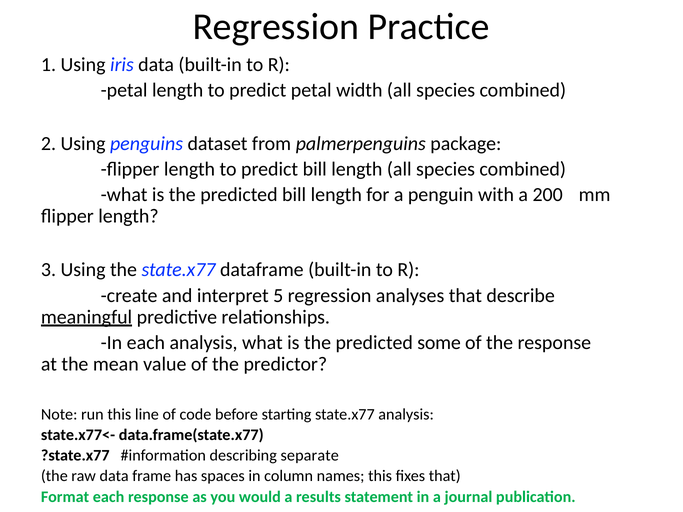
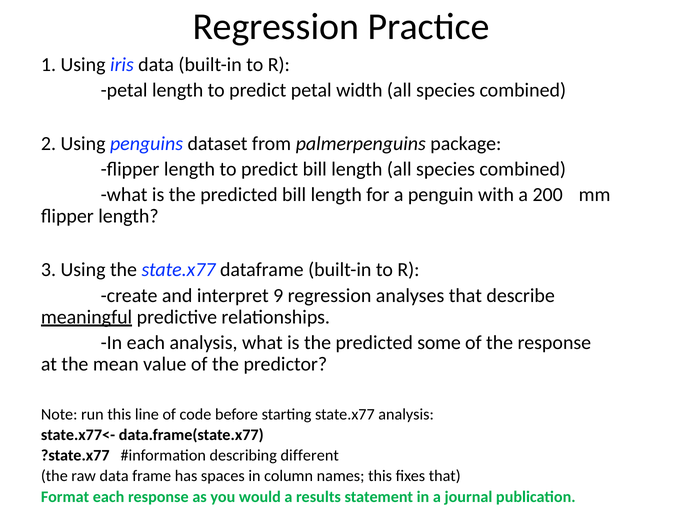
5: 5 -> 9 (278, 296)
separate: separate -> different (310, 456)
